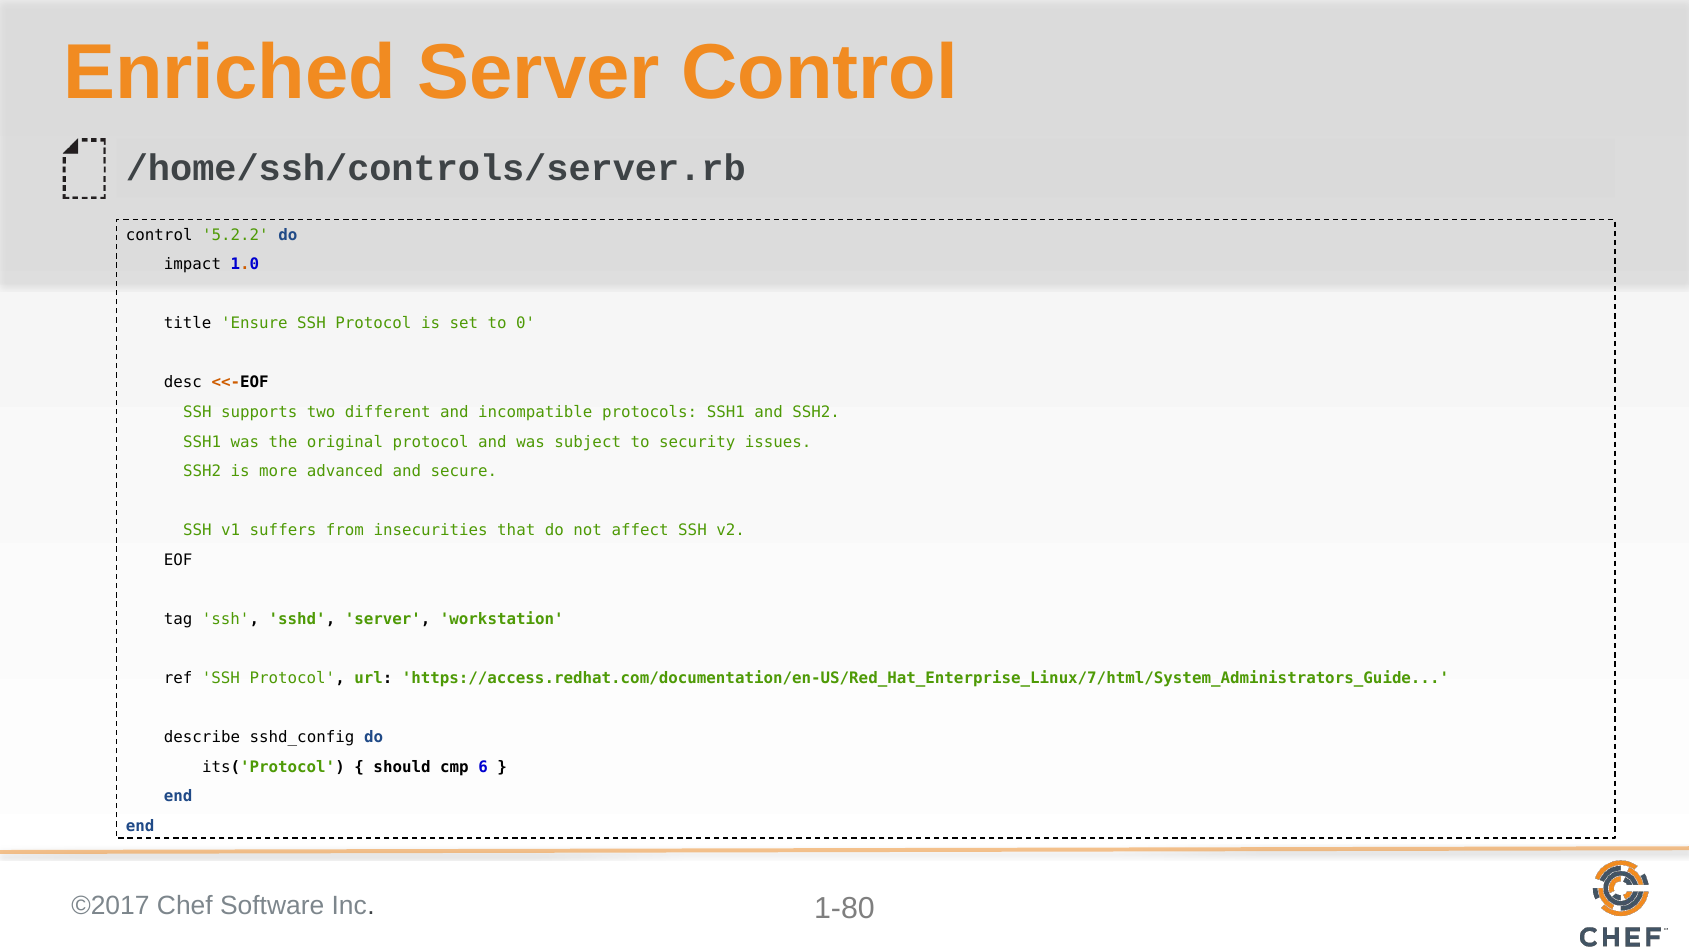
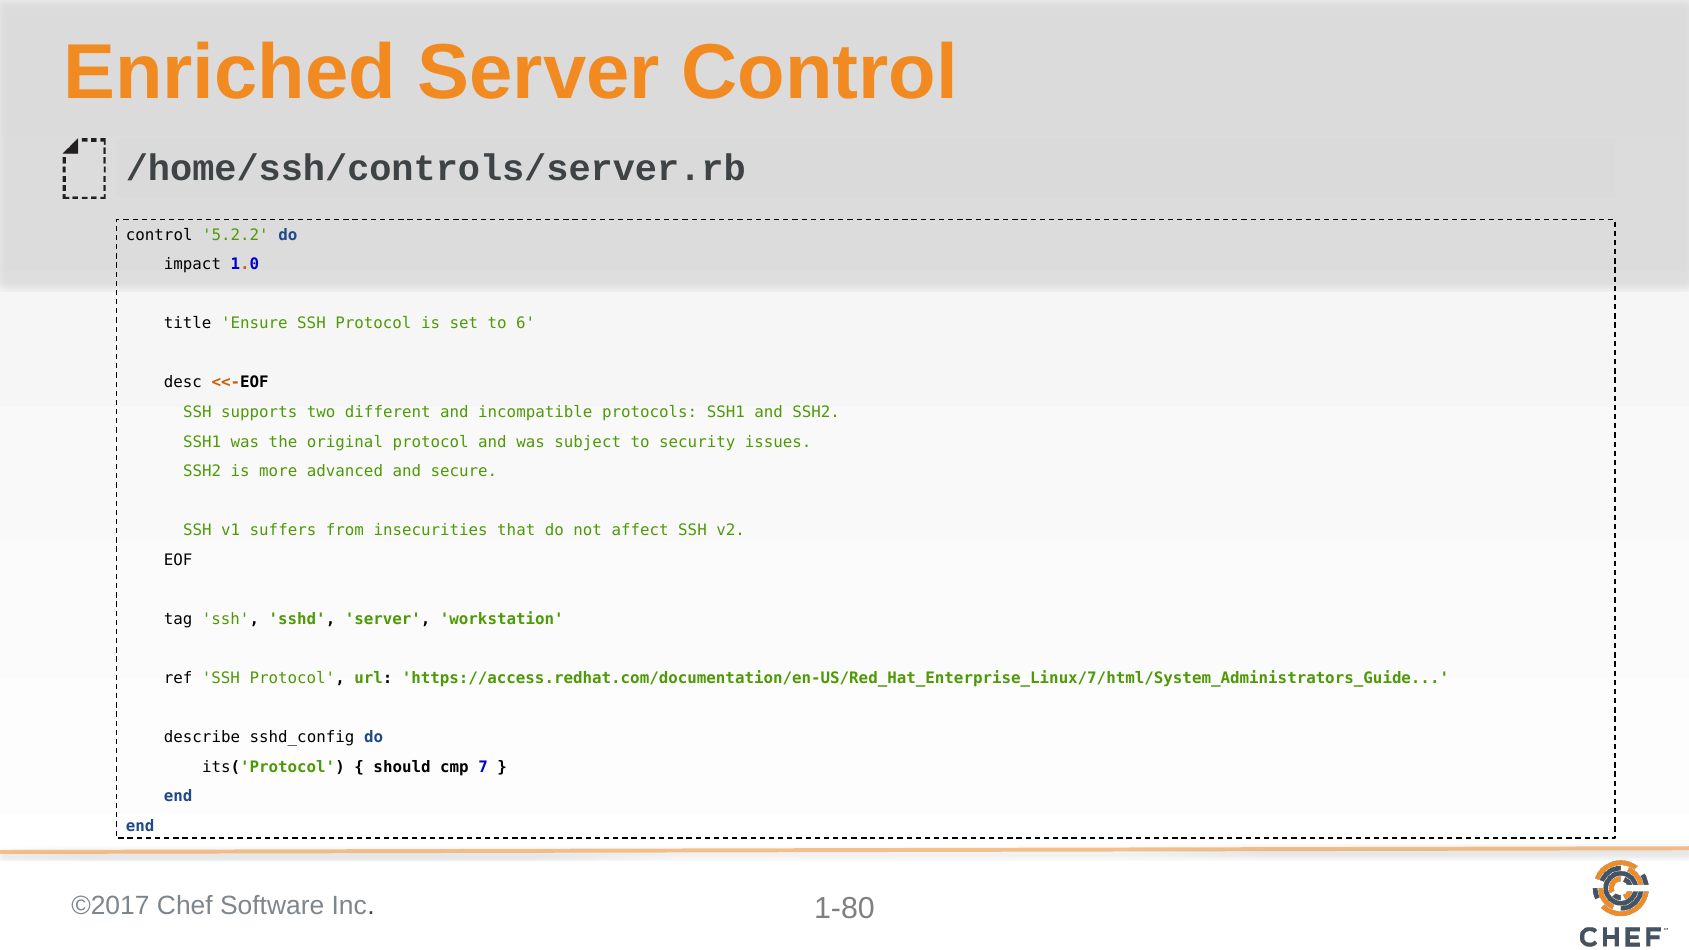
0: 0 -> 6 (526, 324)
6: 6 -> 7 (483, 767)
